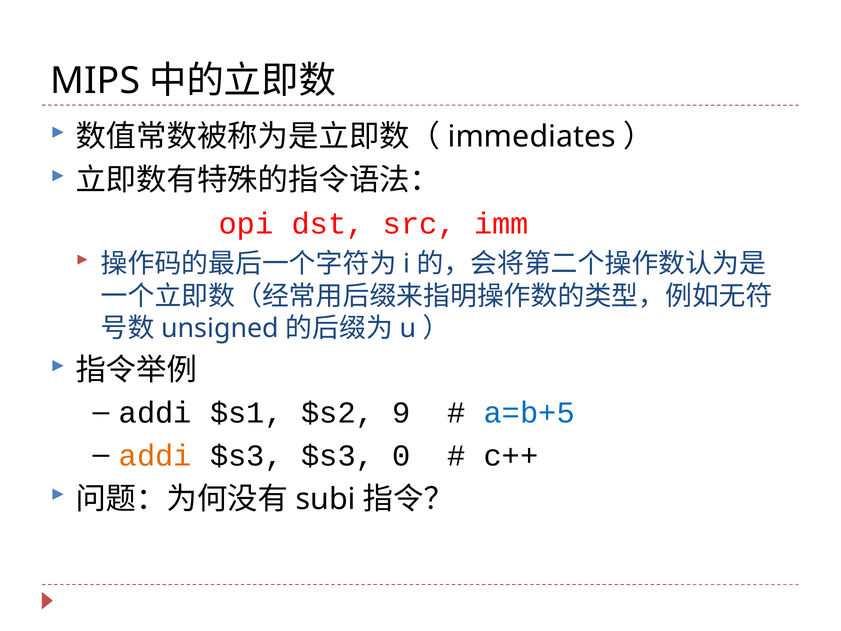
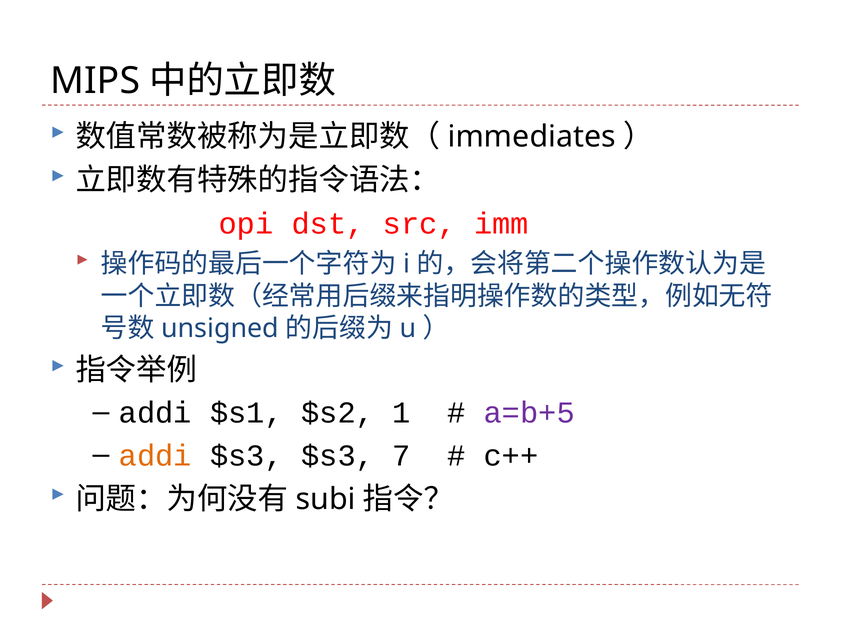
9: 9 -> 1 (402, 413)
a=b+5 colour: blue -> purple (529, 413)
0: 0 -> 7 (402, 455)
